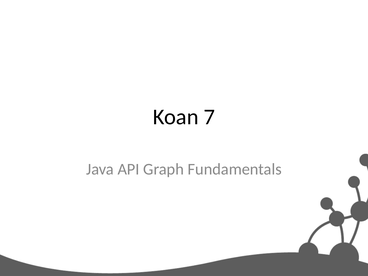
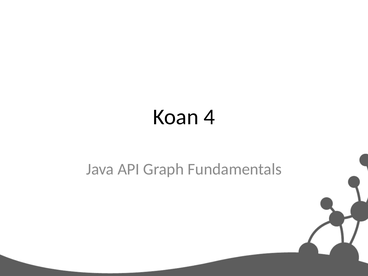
7: 7 -> 4 (209, 117)
